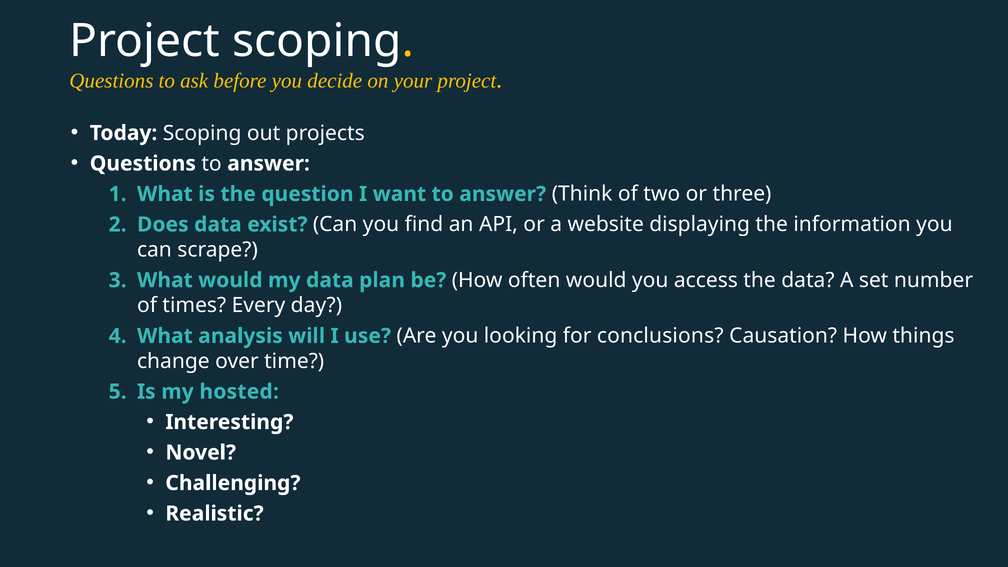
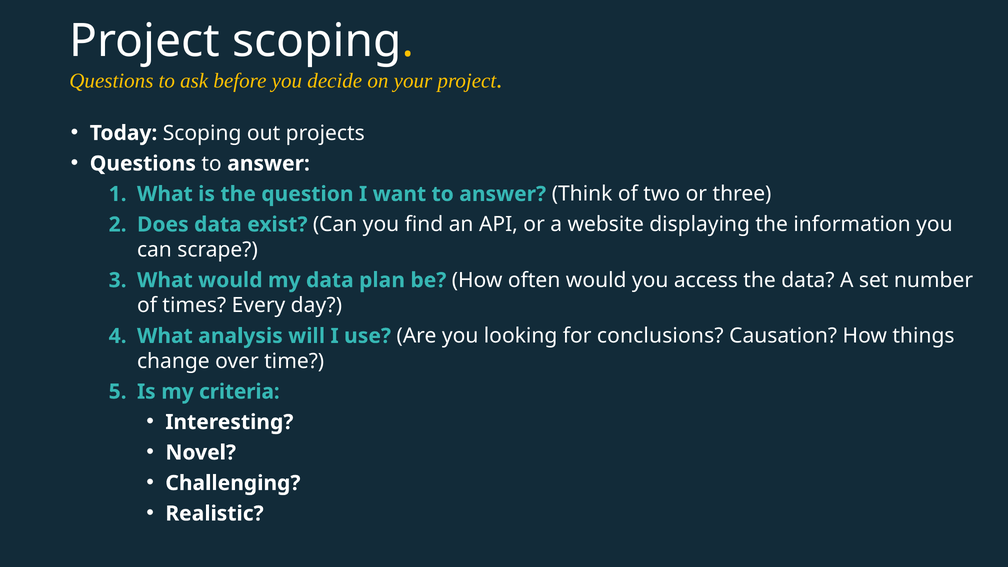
hosted: hosted -> criteria (239, 392)
